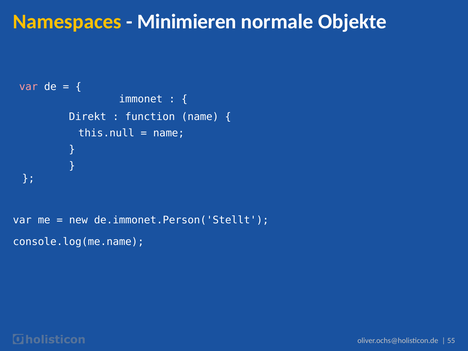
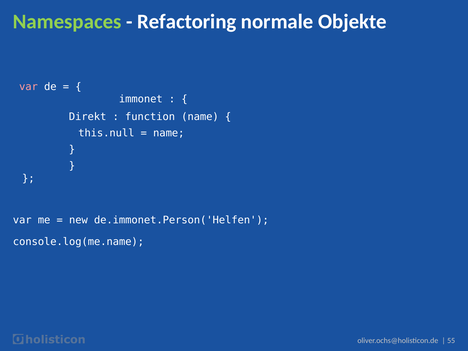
Namespaces colour: yellow -> light green (67, 22)
Minimieren: Minimieren -> Refactoring (187, 22)
de.immonet.Person('Stellt: de.immonet.Person('Stellt -> de.immonet.Person('Helfen (181, 220)
